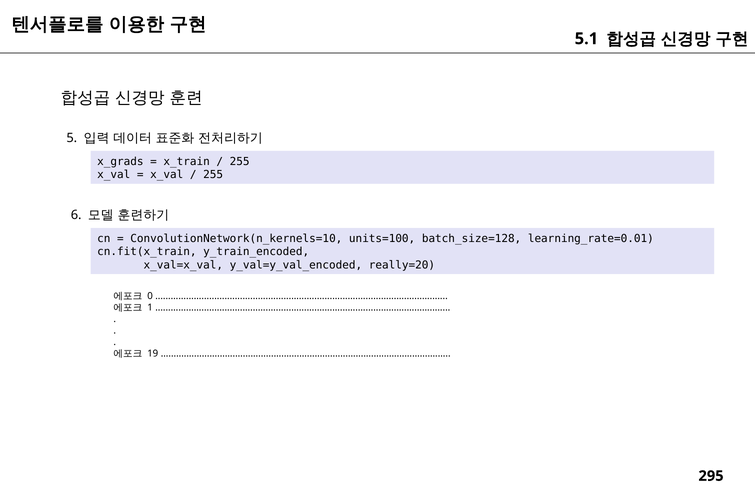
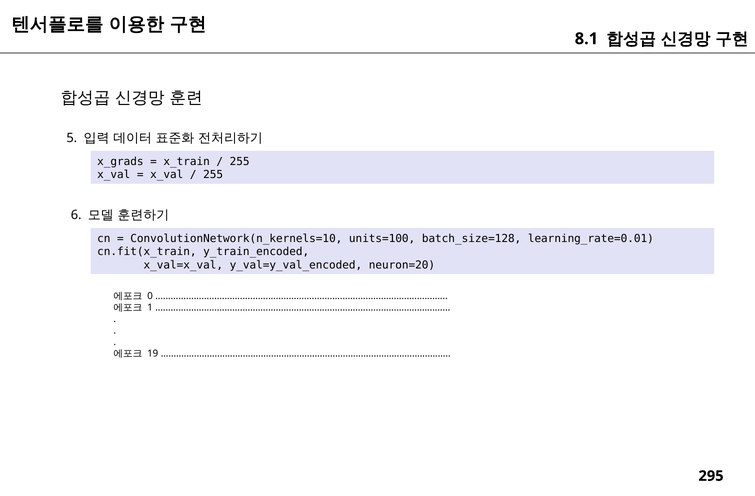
5.1: 5.1 -> 8.1 (586, 39)
really=20: really=20 -> neuron=20 (402, 265)
